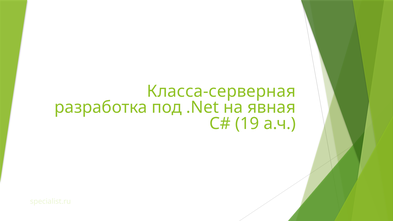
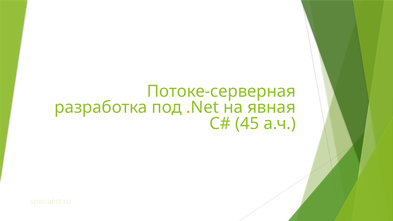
Класса-серверная: Класса-серверная -> Потоке-серверная (221, 91)
19: 19 -> 45 (247, 124)
